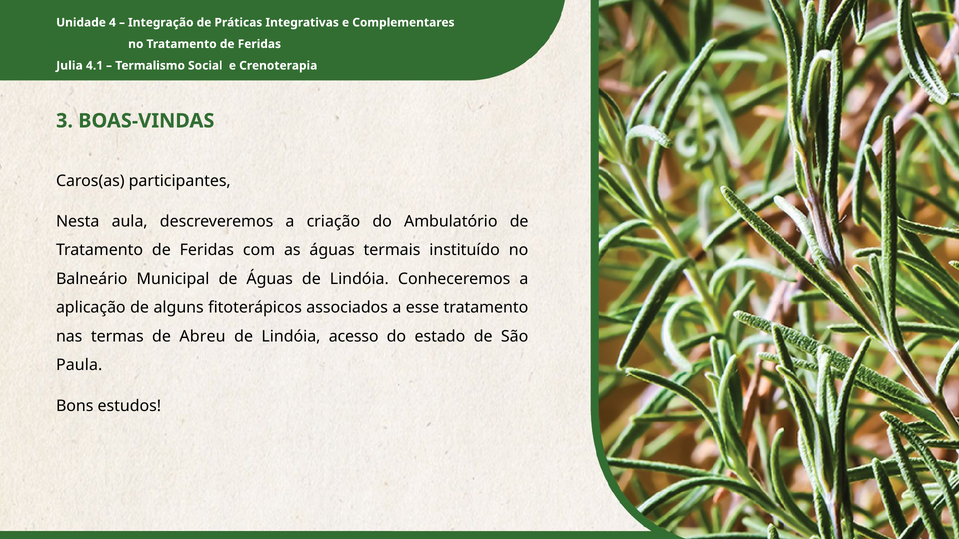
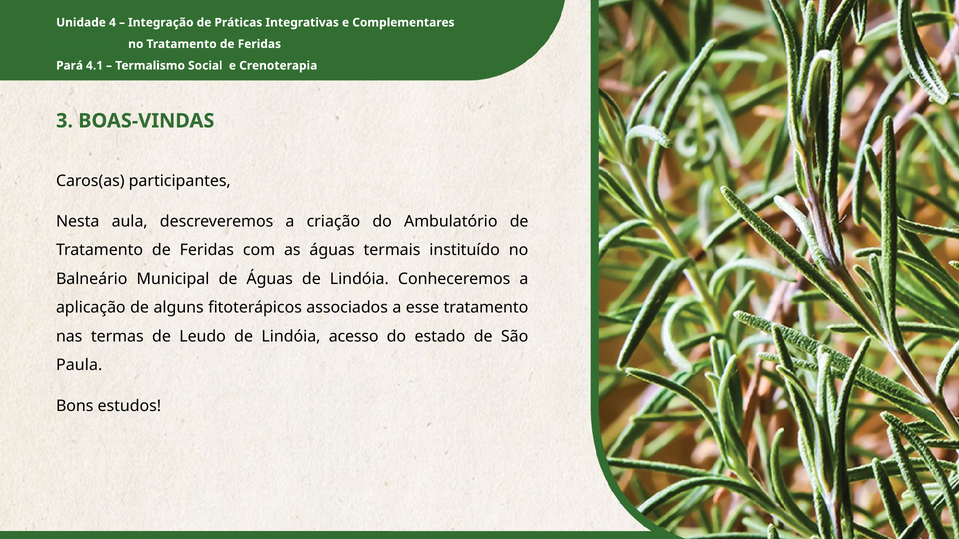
Julia: Julia -> Pará (70, 66)
Abreu: Abreu -> Leudo (203, 337)
